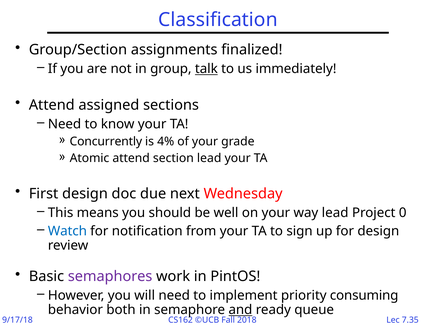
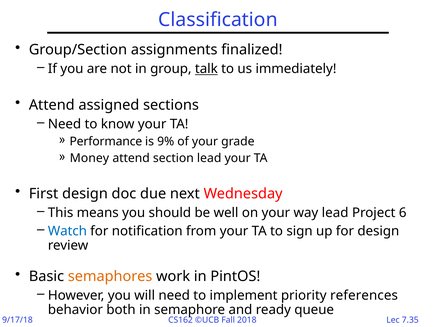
Concurrently: Concurrently -> Performance (106, 141)
4%: 4% -> 9% (166, 141)
Atomic: Atomic -> Money (89, 158)
0: 0 -> 6 (403, 213)
semaphores colour: purple -> orange (110, 276)
consuming: consuming -> references (364, 296)
and underline: present -> none (240, 310)
